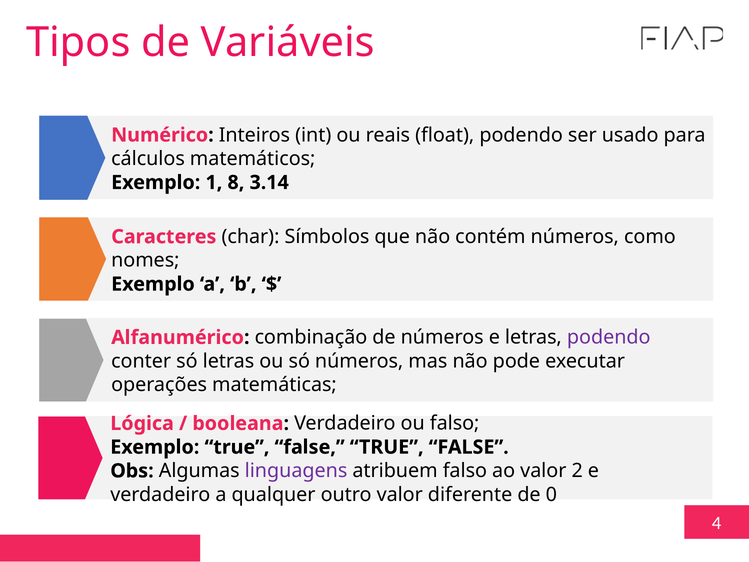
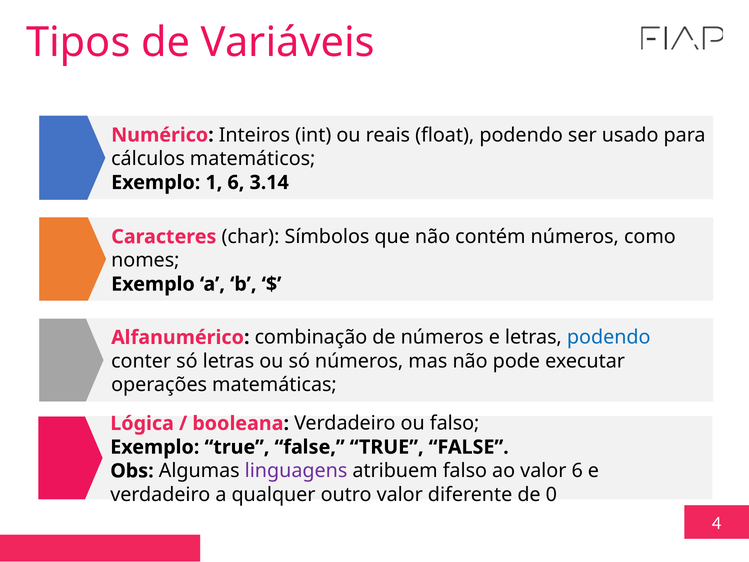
1 8: 8 -> 6 (236, 182)
podendo colour: purple -> blue (609, 337)
valor 2: 2 -> 6 (577, 471)
